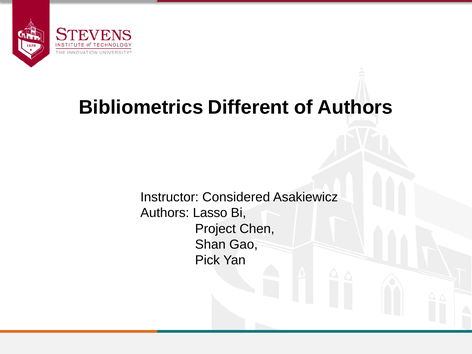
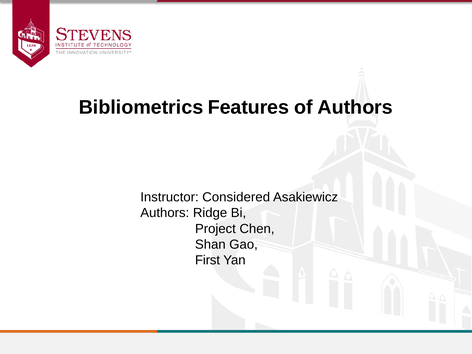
Different: Different -> Features (248, 107)
Lasso: Lasso -> Ridge (210, 213)
Pick: Pick -> First (207, 260)
